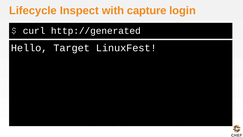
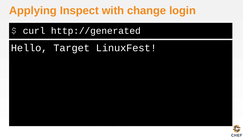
Lifecycle: Lifecycle -> Applying (33, 11)
capture: capture -> change (147, 11)
